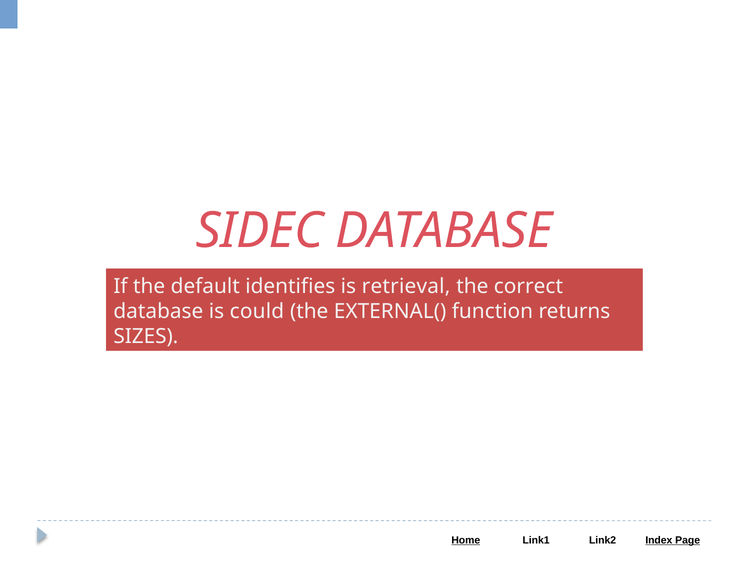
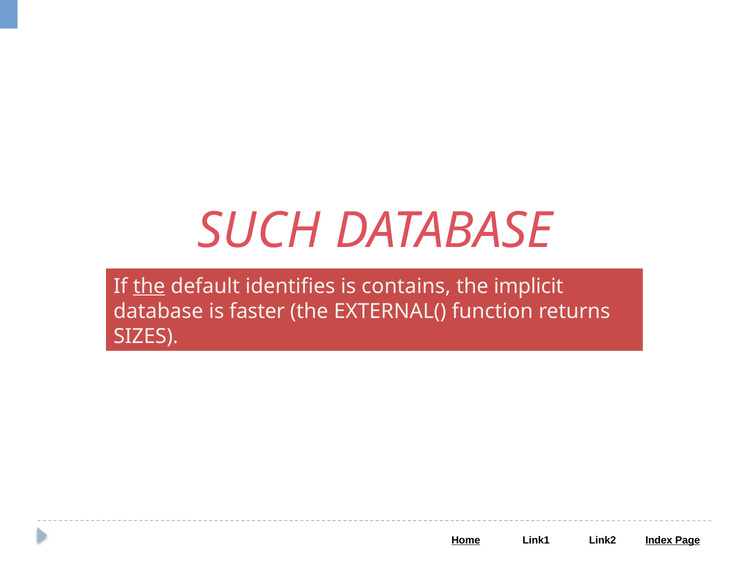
SIDEC: SIDEC -> SUCH (259, 231)
the underline: none -> present (149, 286)
retrieval: retrieval -> contains (406, 286)
correct: correct -> implicit (529, 286)
could: could -> faster (257, 311)
